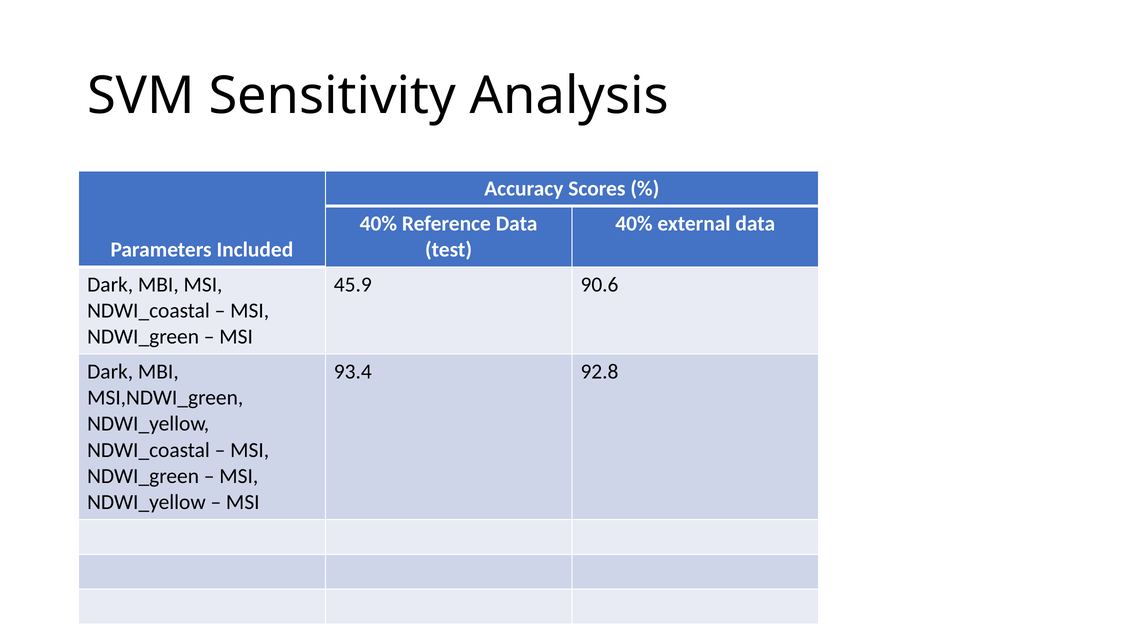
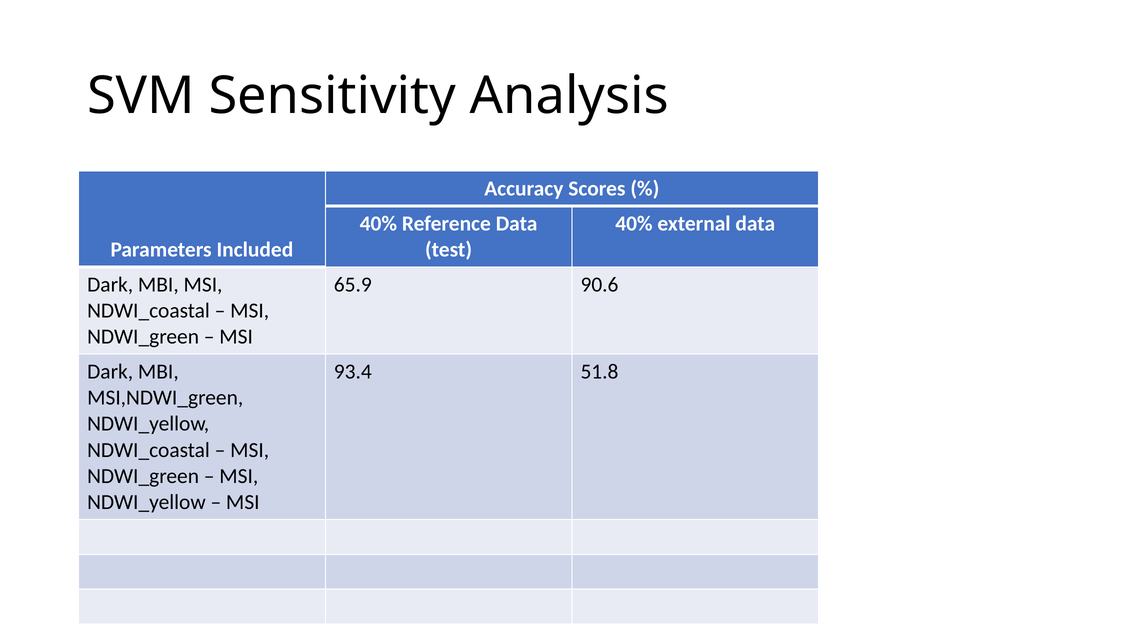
45.9: 45.9 -> 65.9 (353, 285)
92.8: 92.8 -> 51.8 (599, 372)
